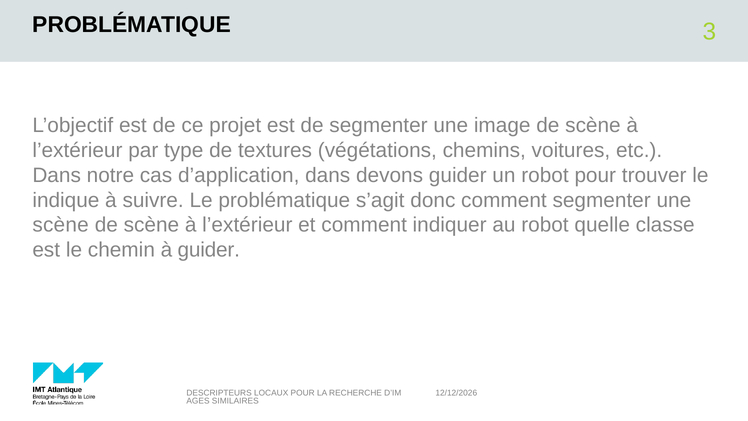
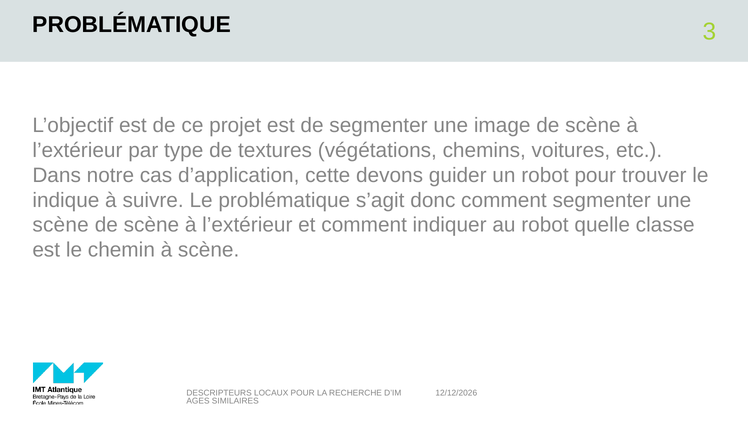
d’application dans: dans -> cette (328, 175)
à guider: guider -> scène (209, 250)
